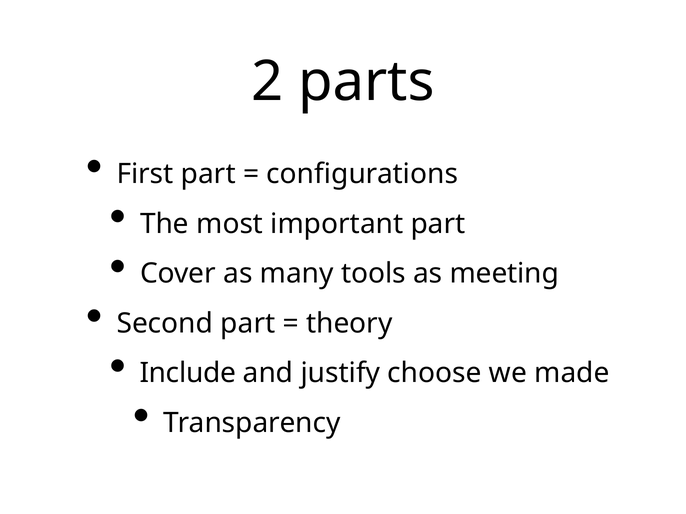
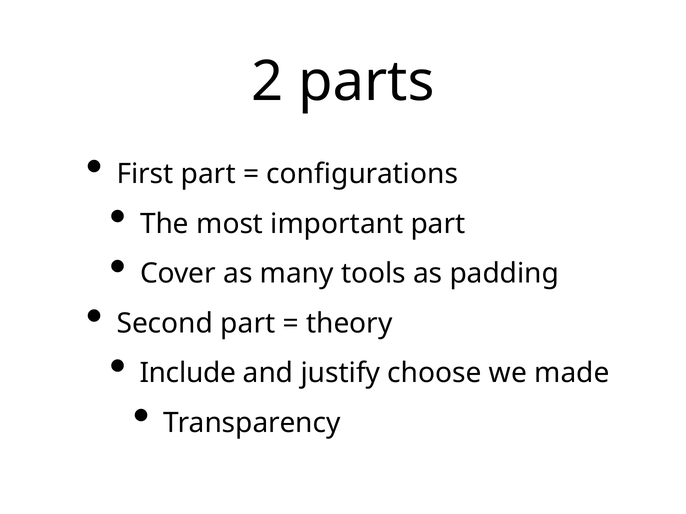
meeting: meeting -> padding (504, 274)
